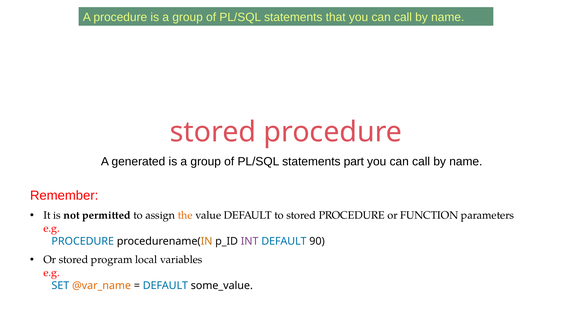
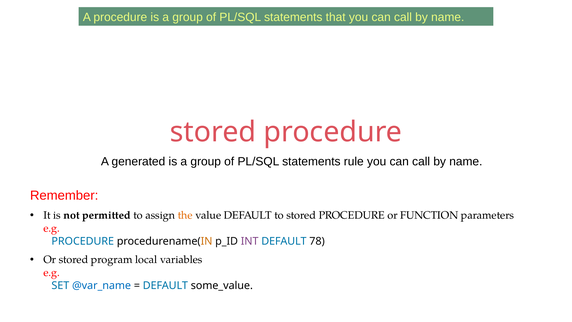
part: part -> rule (354, 162)
90: 90 -> 78 (317, 241)
@var_name colour: orange -> blue (102, 285)
